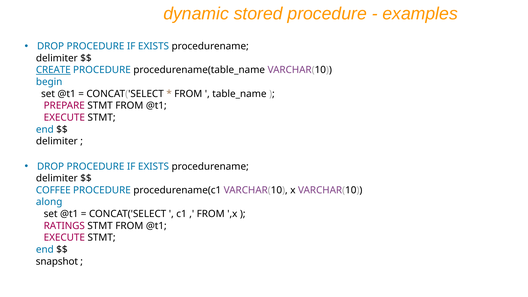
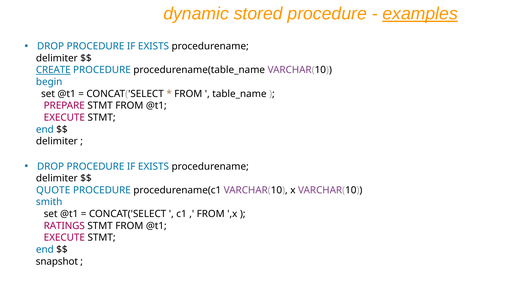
examples underline: none -> present (420, 14)
COFFEE: COFFEE -> QUOTE (53, 190)
along: along -> smith (49, 202)
